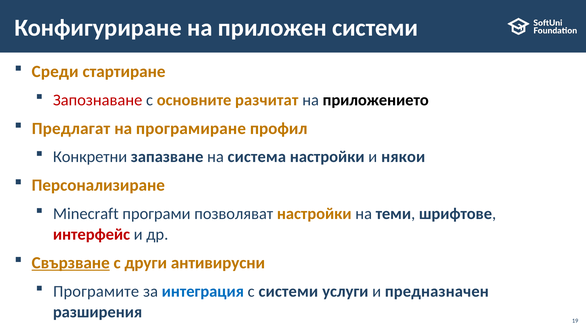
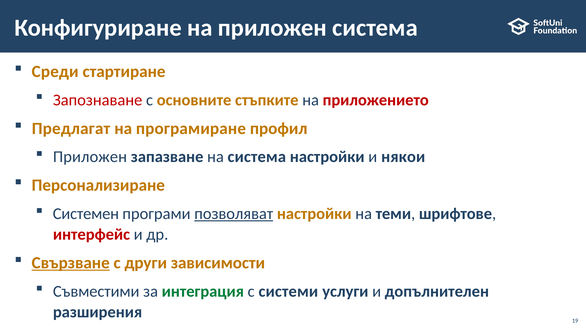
приложен системи: системи -> система (375, 28)
разчитат: разчитат -> стъпките (267, 100)
приложението colour: black -> red (376, 100)
Конкретни: Конкретни -> Приложен (90, 157)
Minecraft: Minecraft -> Системен (86, 214)
позволяват underline: none -> present (234, 214)
антивирусни: антивирусни -> зависимости (218, 263)
Програмите: Програмите -> Съвместими (96, 292)
интеграция colour: blue -> green (203, 292)
предназначен: предназначен -> допълнителен (437, 292)
